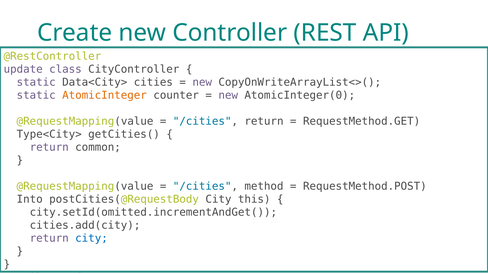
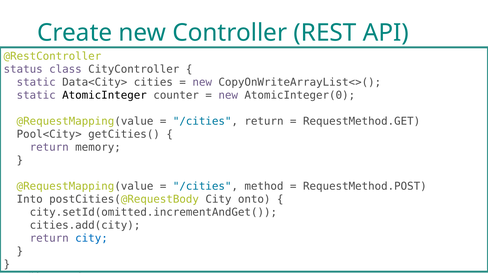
update: update -> status (23, 70)
AtomicInteger colour: orange -> black (105, 96)
Type<City>: Type<City> -> Pool<City> (49, 135)
common: common -> memory (98, 148)
this: this -> onto (254, 200)
